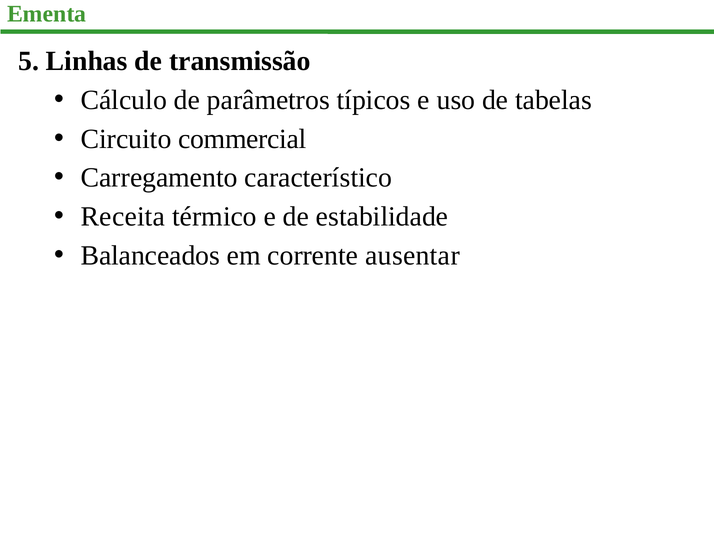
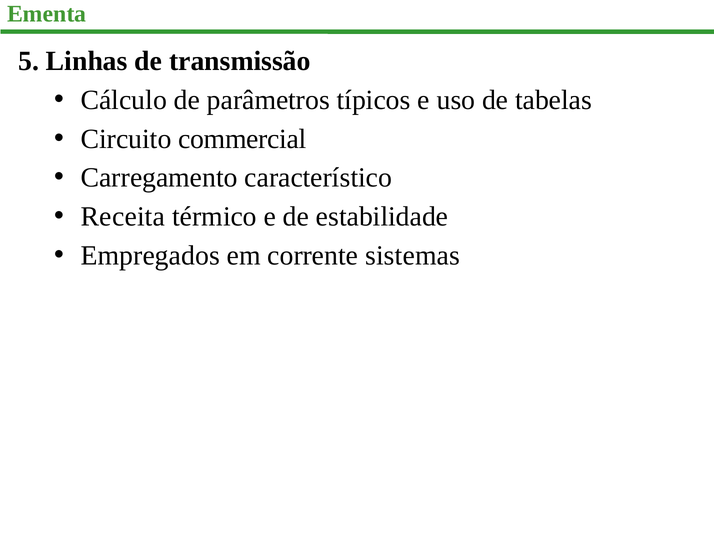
Balanceados: Balanceados -> Empregados (150, 255)
ausentar: ausentar -> sistemas (413, 255)
